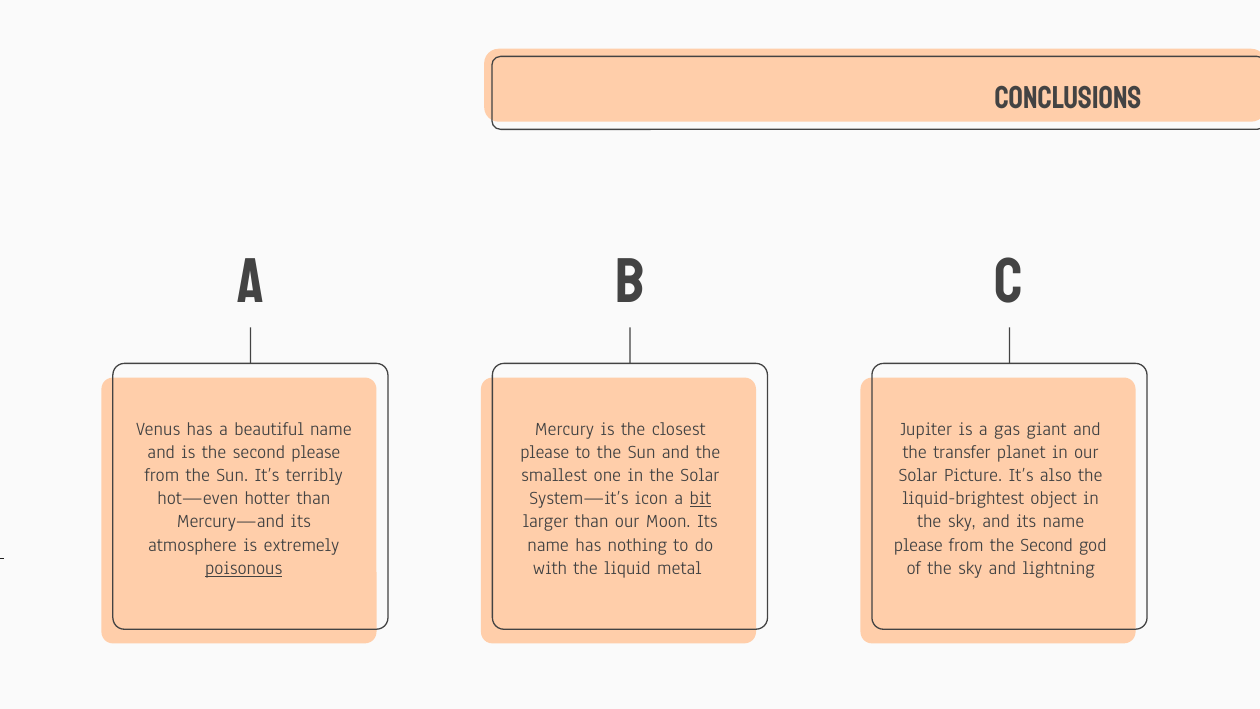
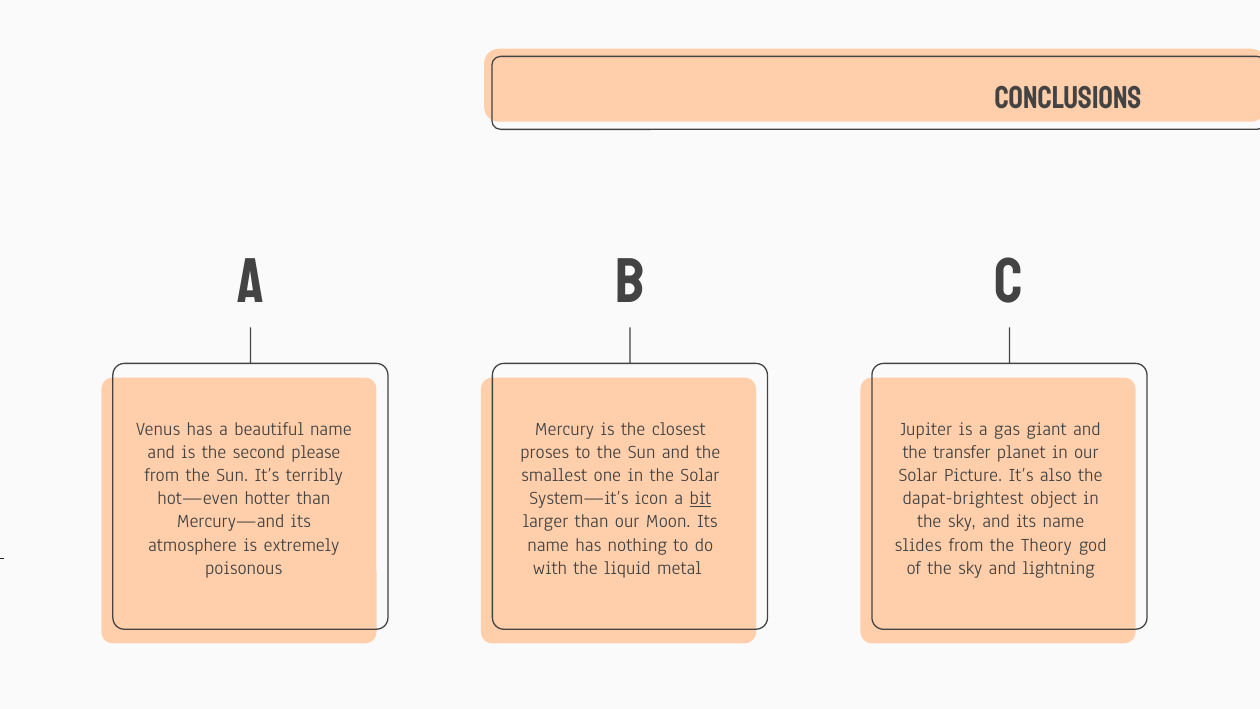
please: please -> proses (545, 452)
liquid-brightest: liquid-brightest -> dapat-brightest (963, 498)
please: please -> slides (918, 545)
from the Second: Second -> Theory (1047, 545)
poisonous underline: present -> none (244, 568)
